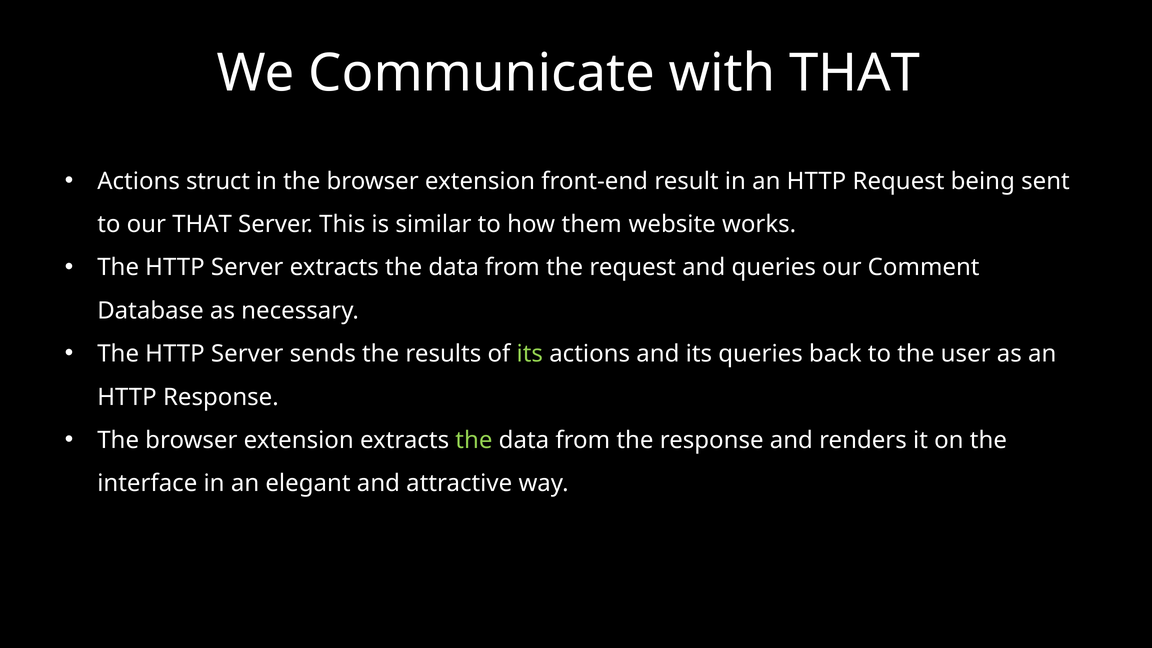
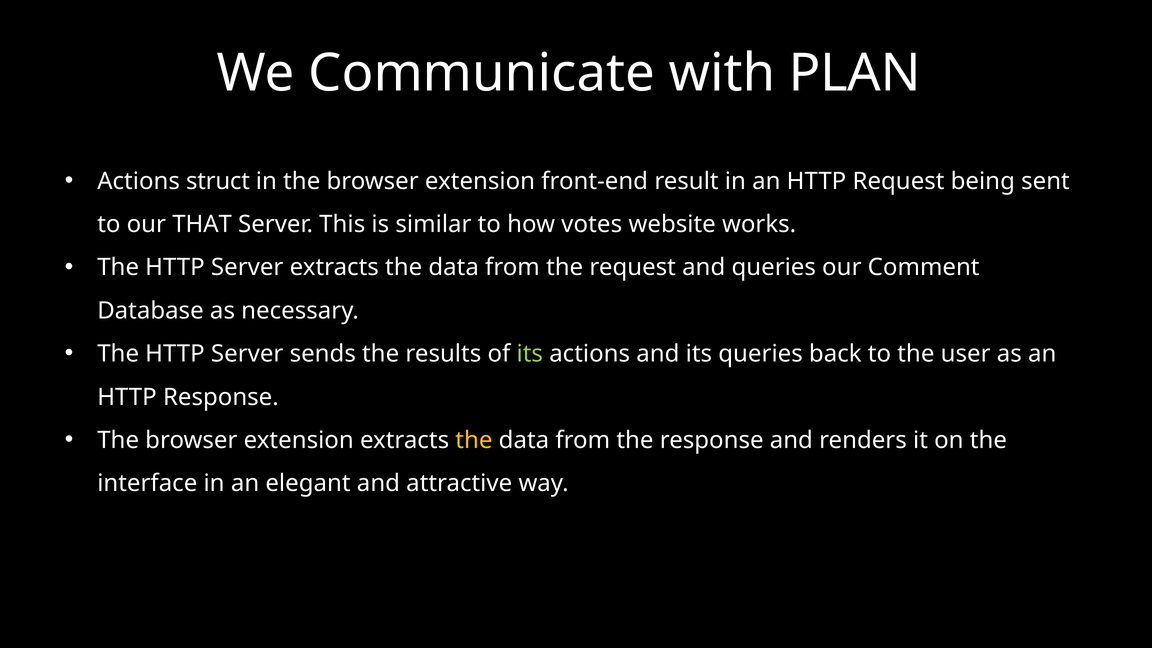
with THAT: THAT -> PLAN (855, 73)
them: them -> votes (592, 224)
the colour: light green -> yellow (474, 440)
